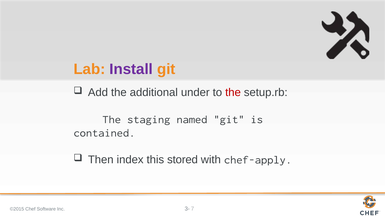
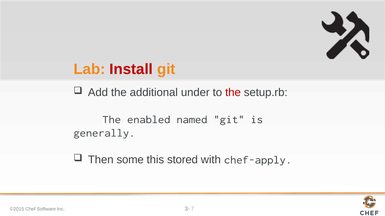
Install colour: purple -> red (131, 69)
staging: staging -> enabled (149, 120)
contained: contained -> generally (104, 133)
index: index -> some (130, 160)
